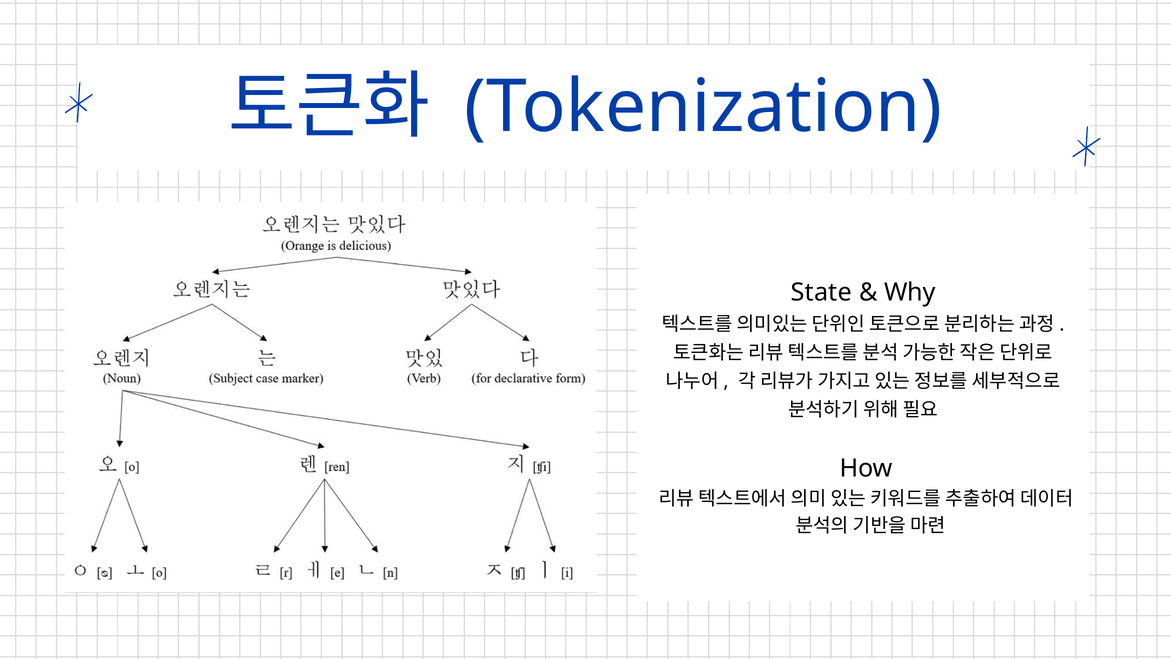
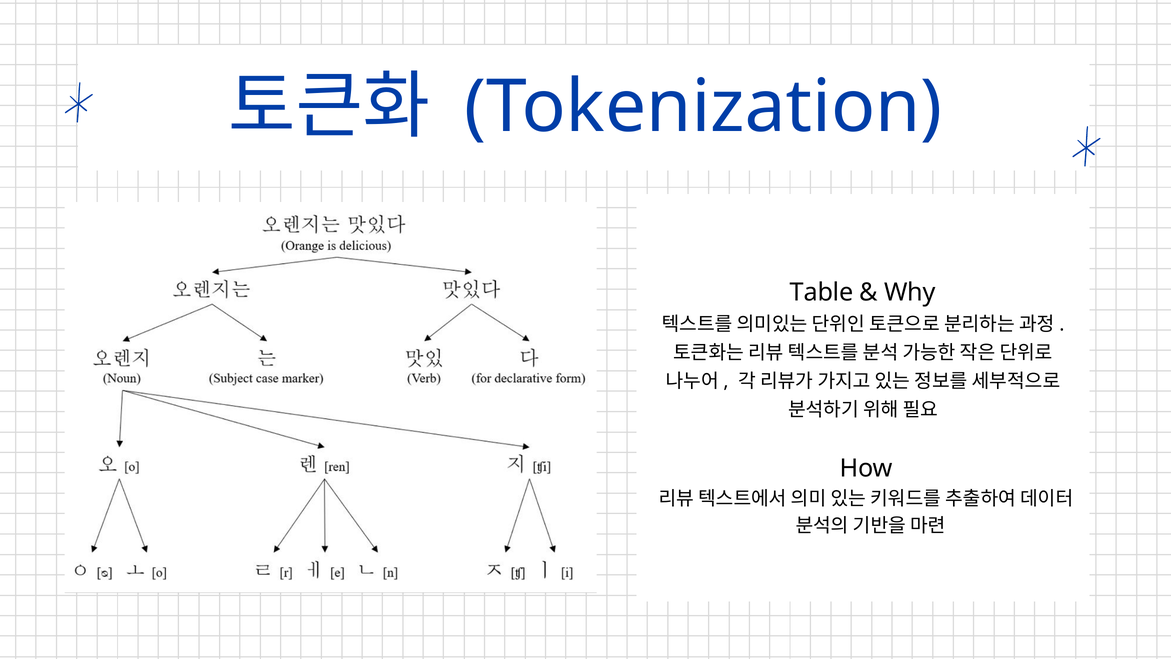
State: State -> Table (822, 292)
